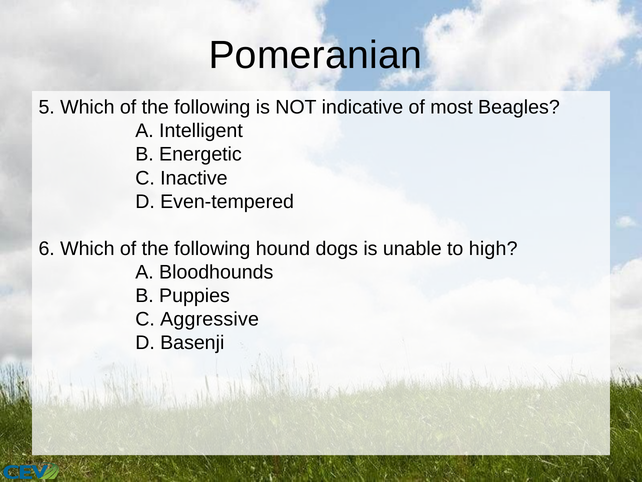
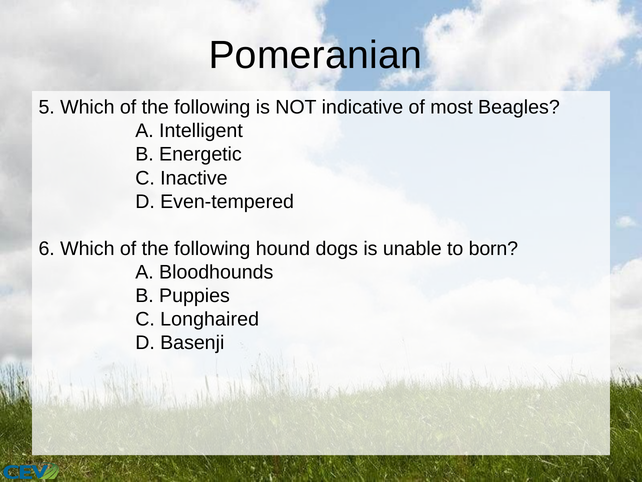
high: high -> born (493, 248)
Aggressive: Aggressive -> Longhaired (210, 319)
